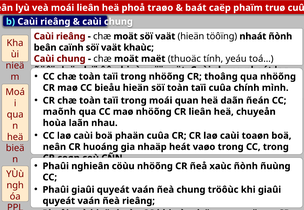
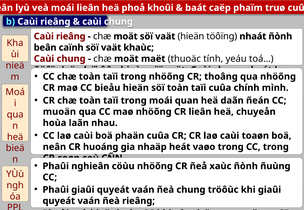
traøo: traøo -> khoûi (160, 8)
maõnh: maõnh -> muoän (59, 112)
